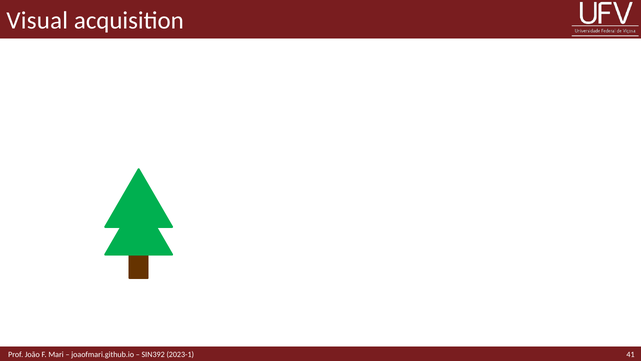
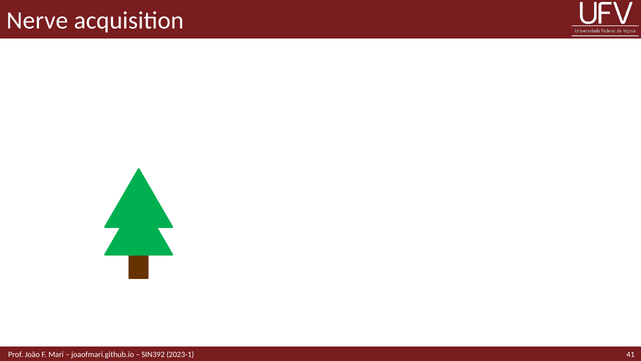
Visual: Visual -> Nerve (37, 21)
